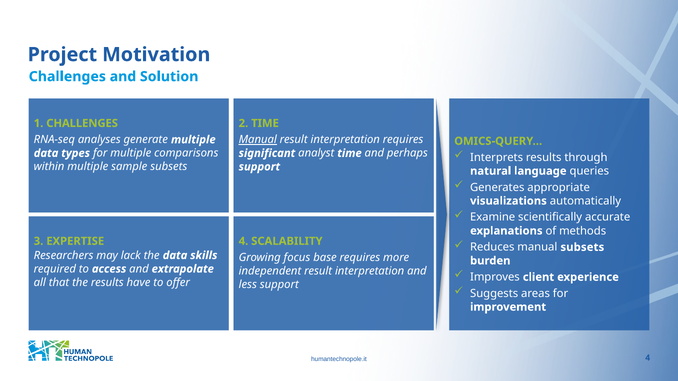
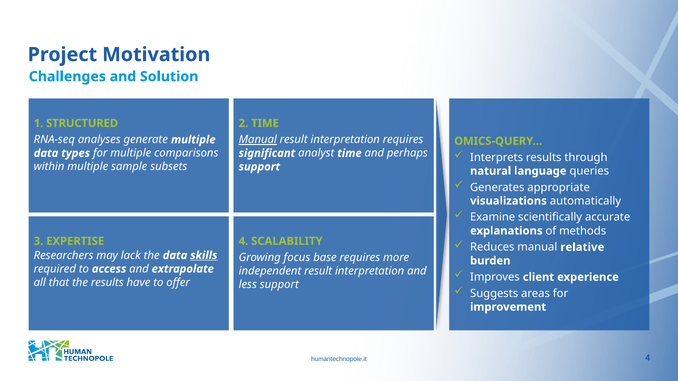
1 CHALLENGES: CHALLENGES -> STRUCTURED (82, 123)
manual subsets: subsets -> relative (582, 247)
skills underline: none -> present (204, 256)
